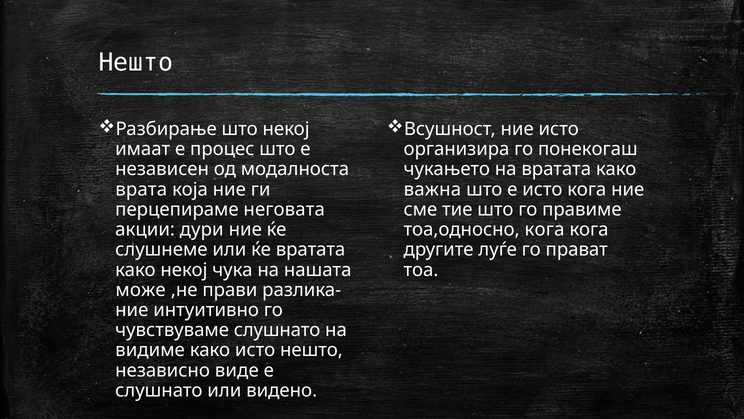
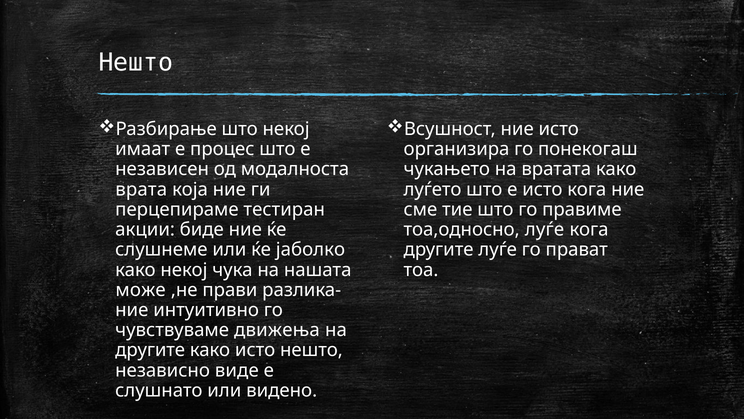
важна: важна -> луѓето (433, 189)
неговата: неговата -> тестиран (284, 209)
дури: дури -> биде (202, 229)
тоа,односно кога: кога -> луѓе (545, 229)
ќе вратата: вратата -> јаболко (310, 249)
чувствуваме слушнато: слушнато -> движења (277, 330)
видиме: видиме -> другите (150, 350)
